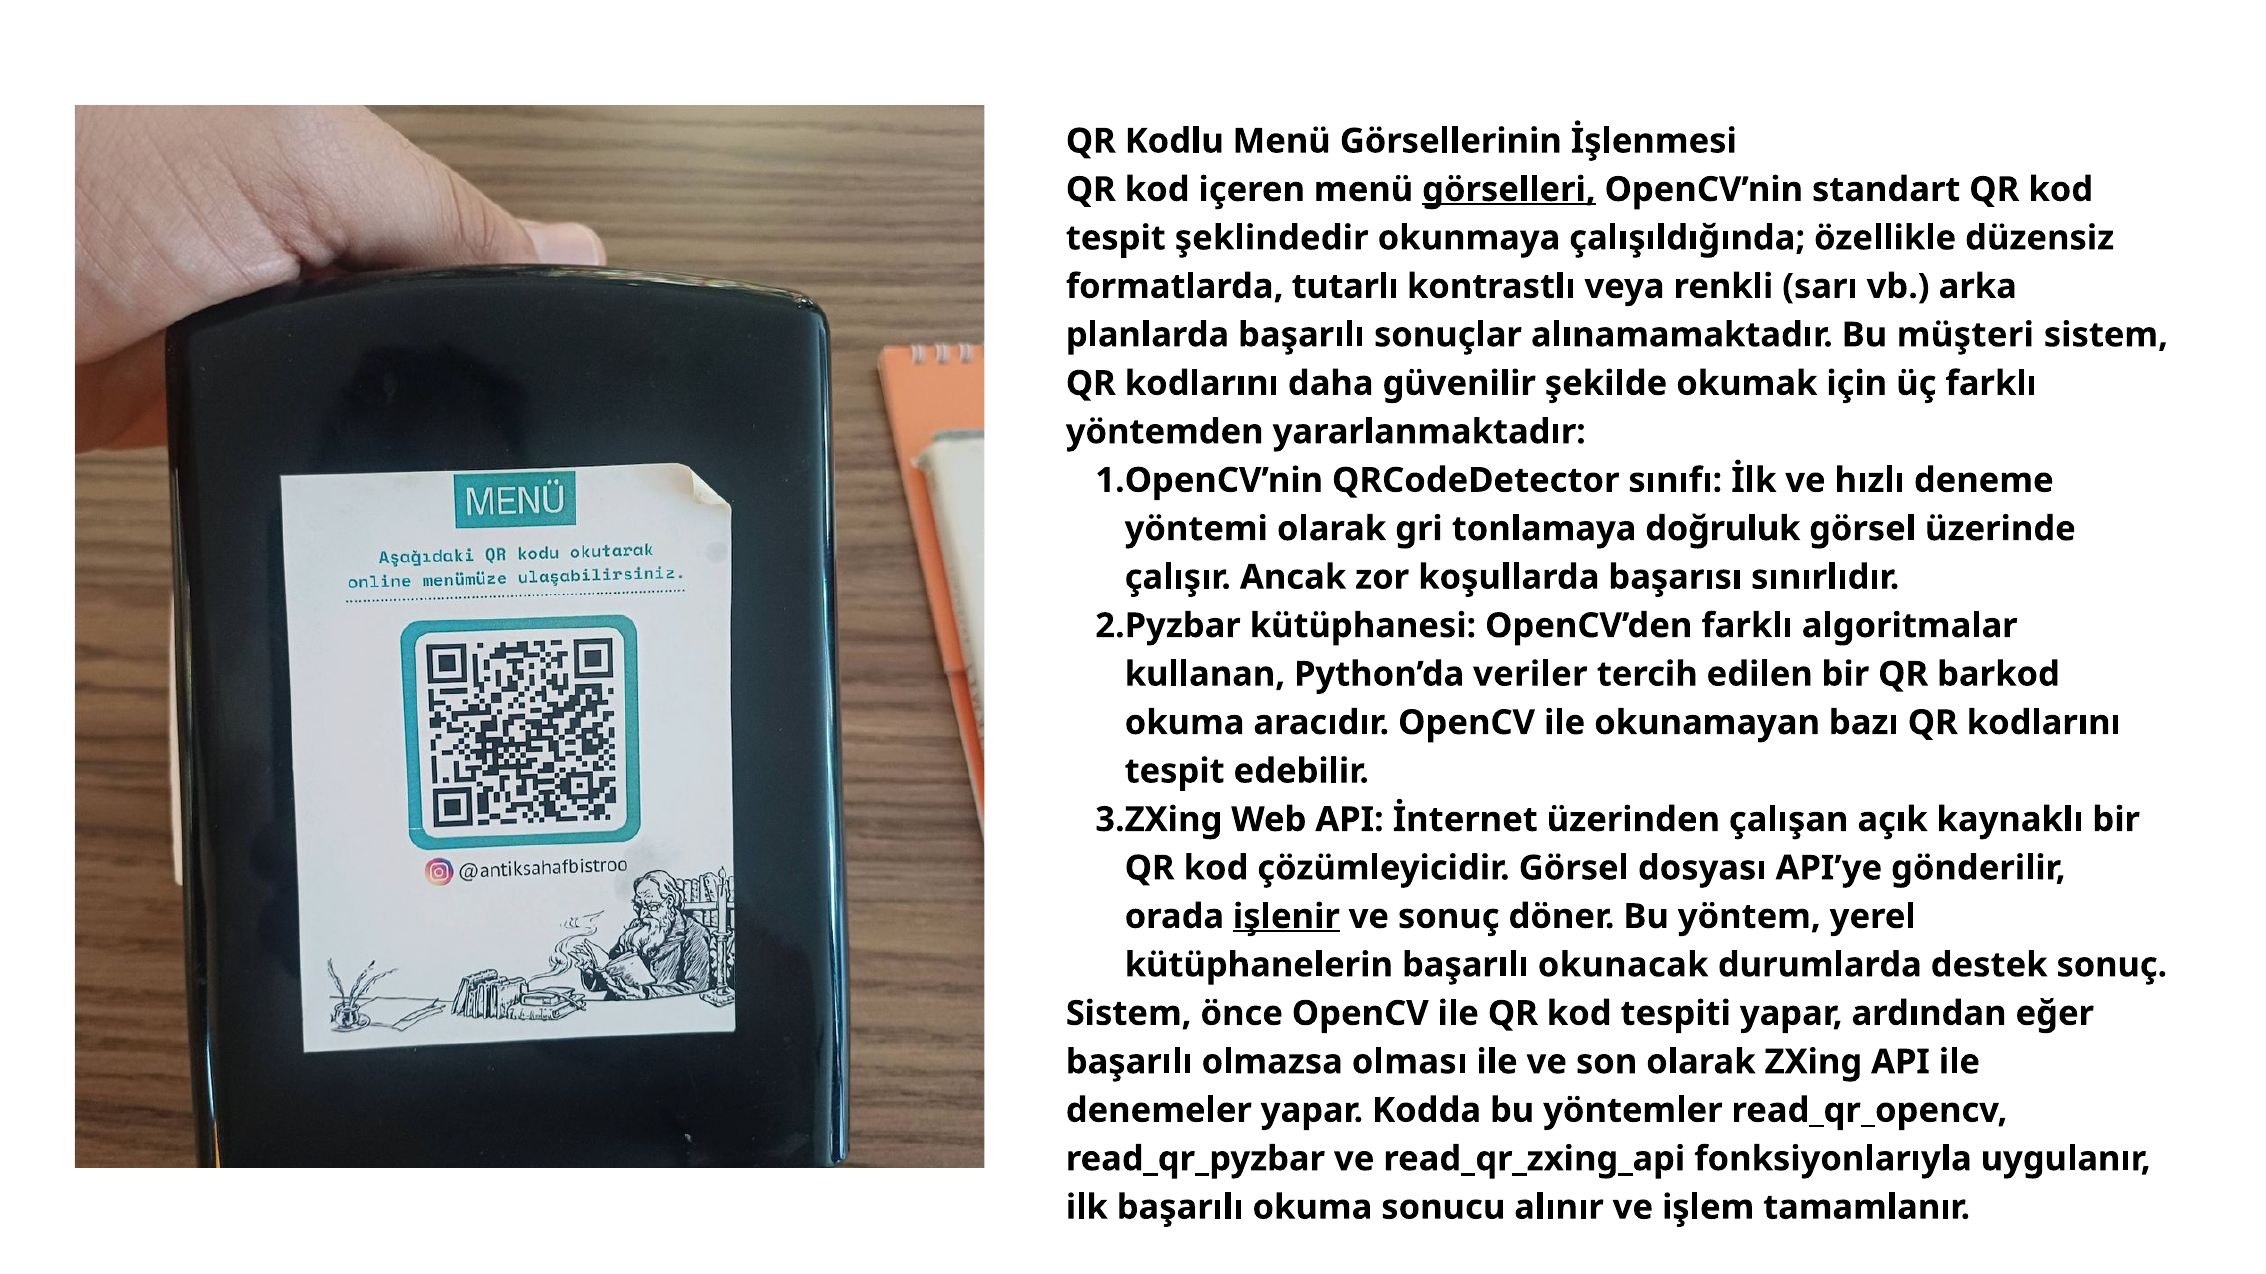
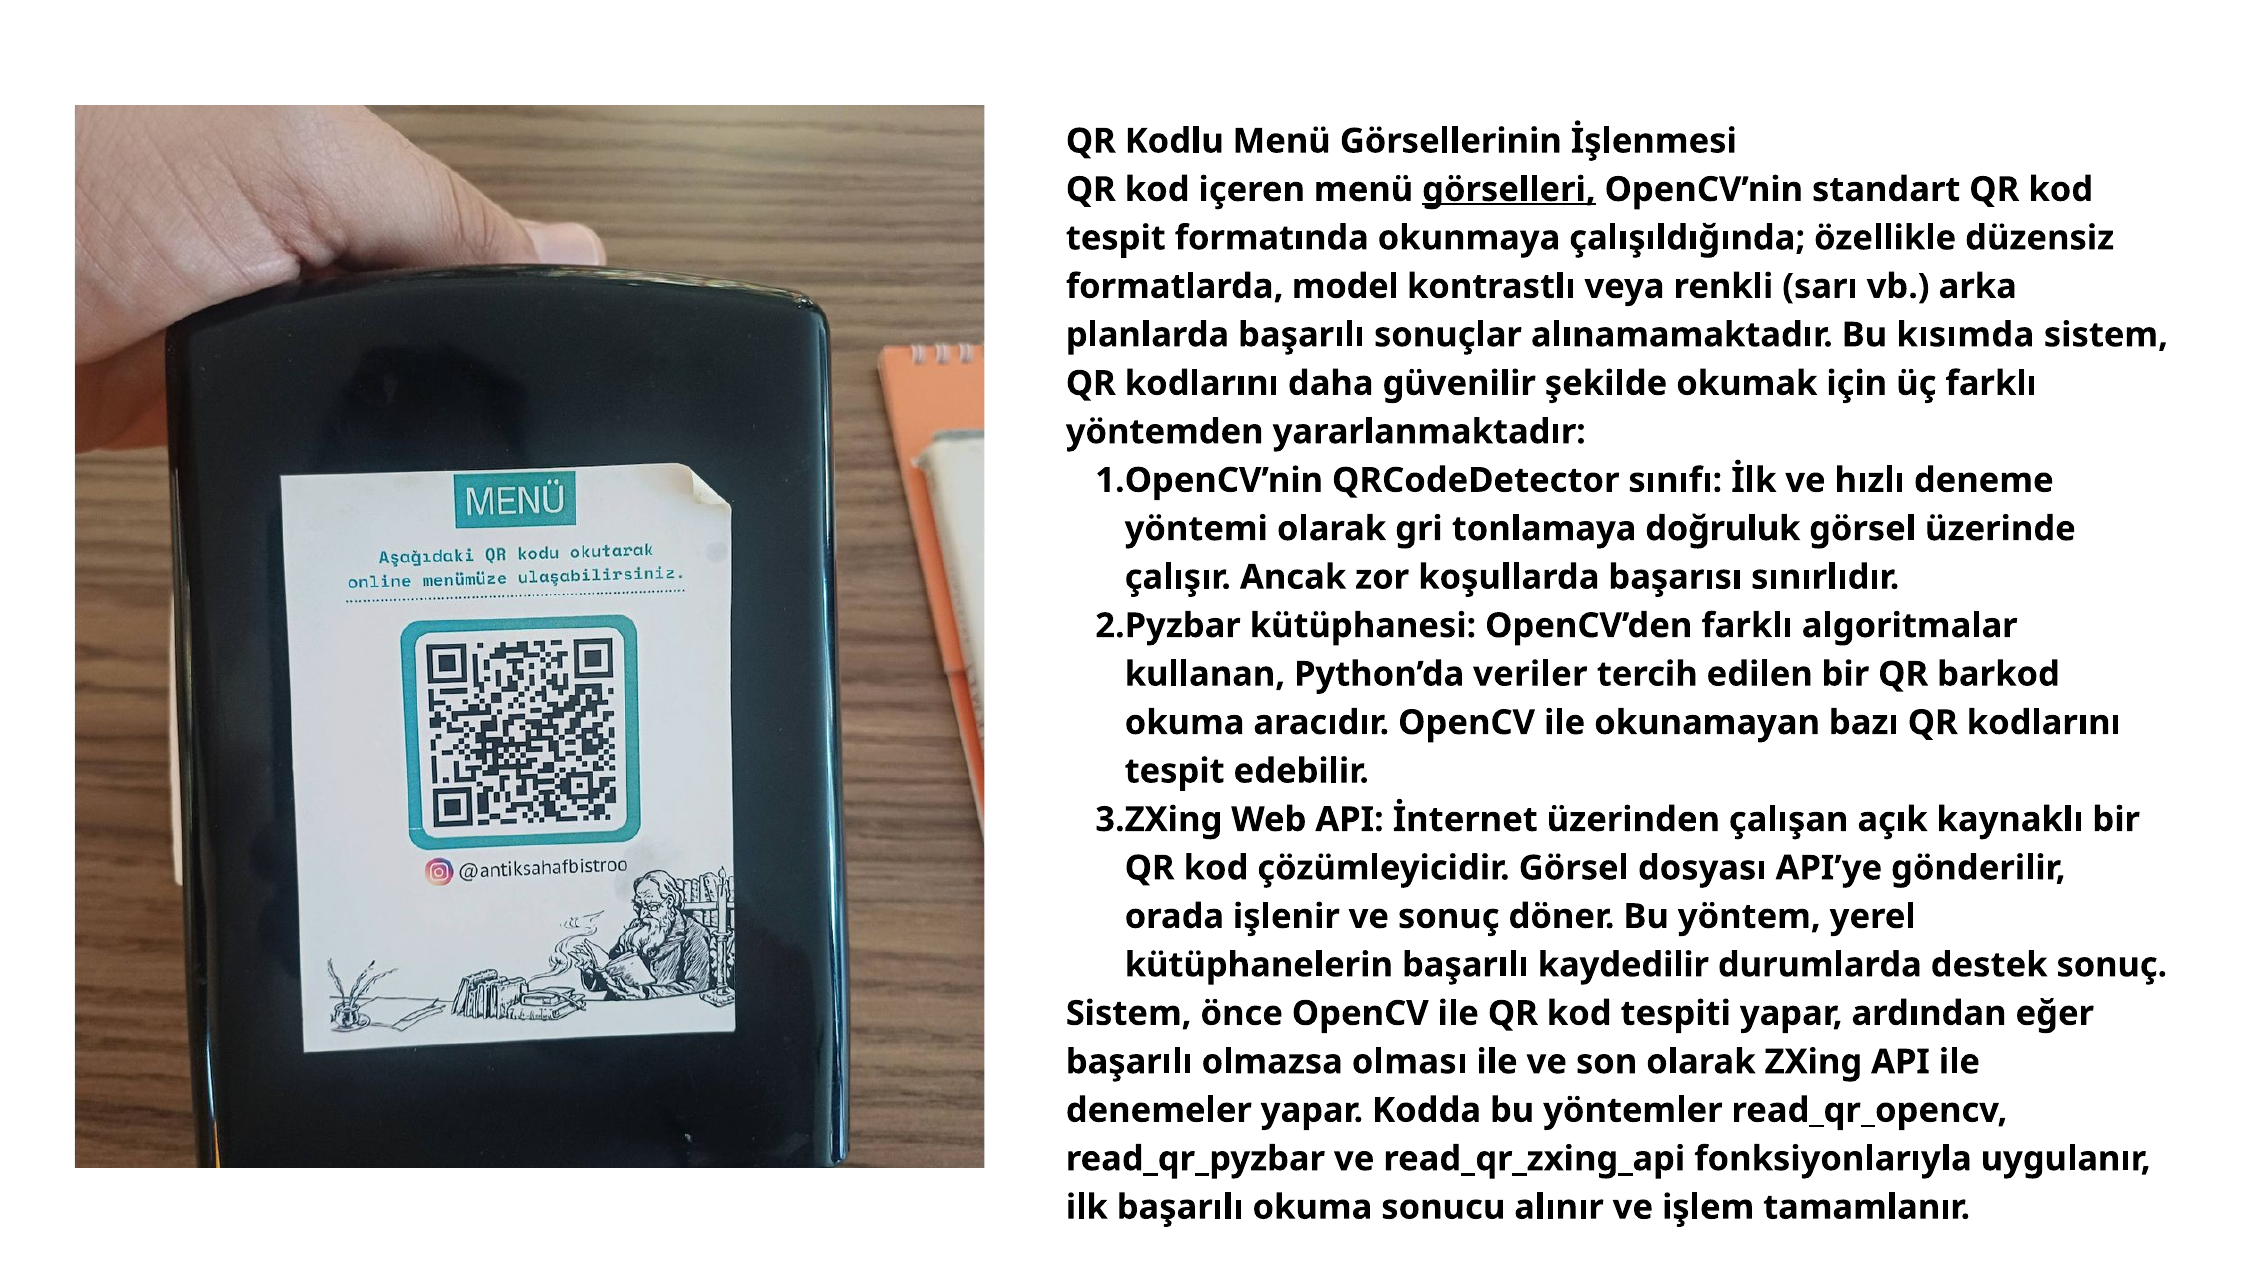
şeklindedir: şeklindedir -> formatında (1272, 238)
tutarlı: tutarlı -> model (1345, 287)
müşteri: müşteri -> kısımda (1965, 335)
işlenir underline: present -> none (1286, 917)
okunacak: okunacak -> kaydedilir (1623, 965)
